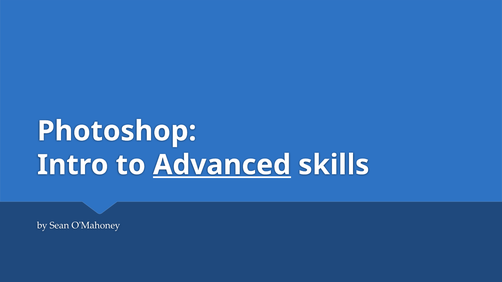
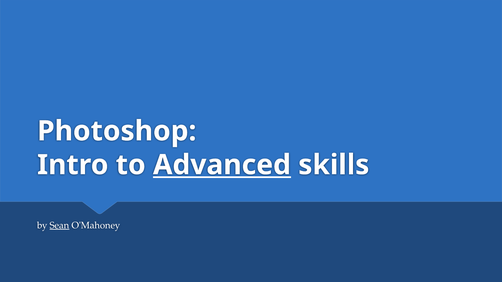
Sean underline: none -> present (59, 226)
